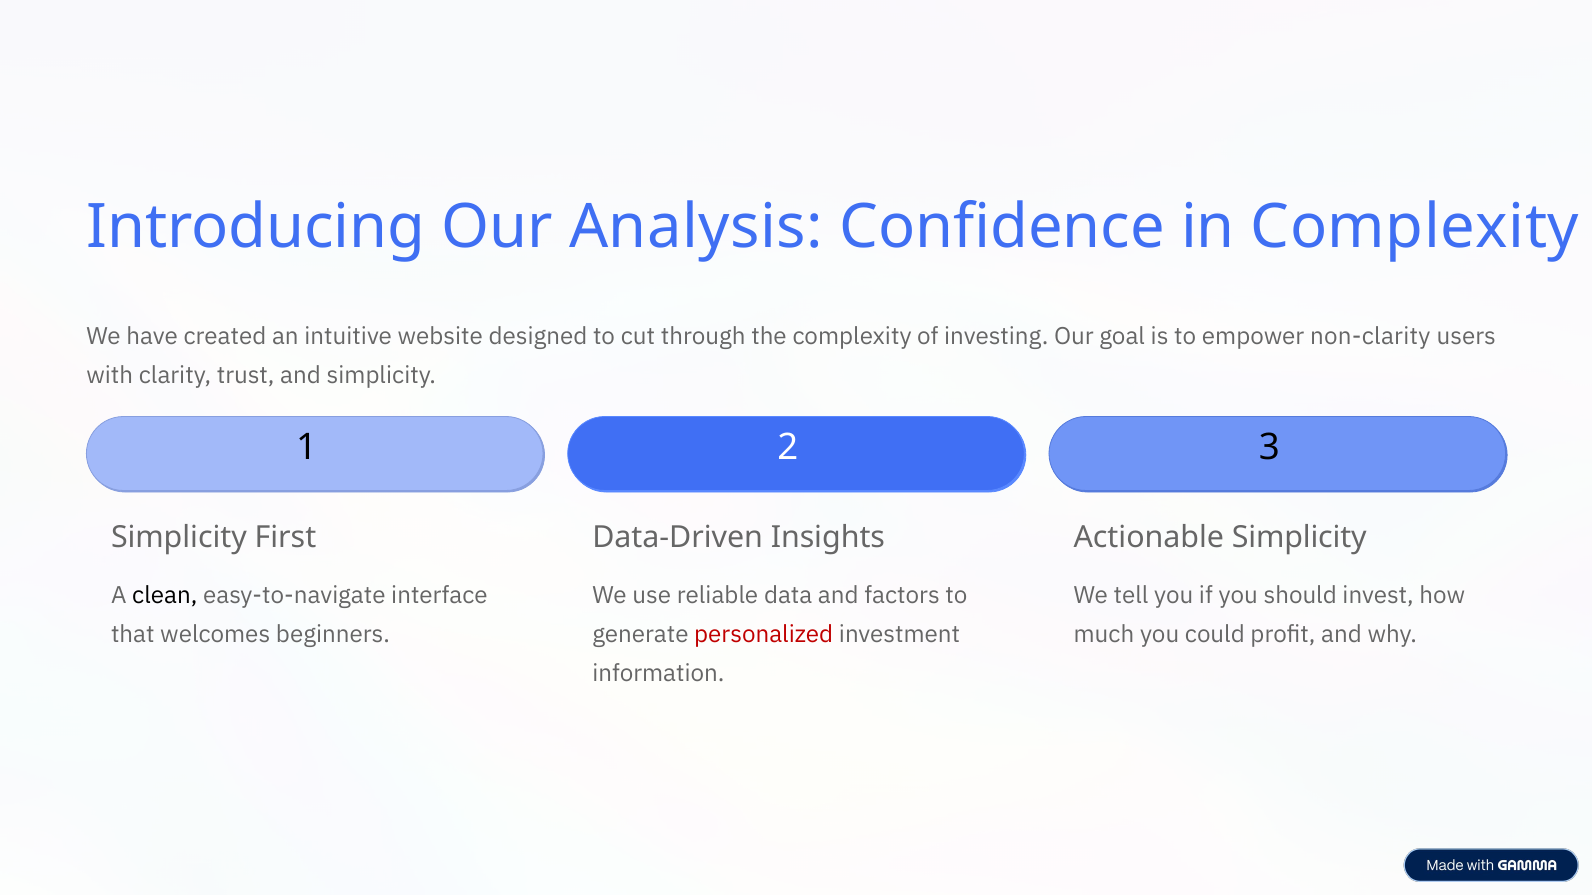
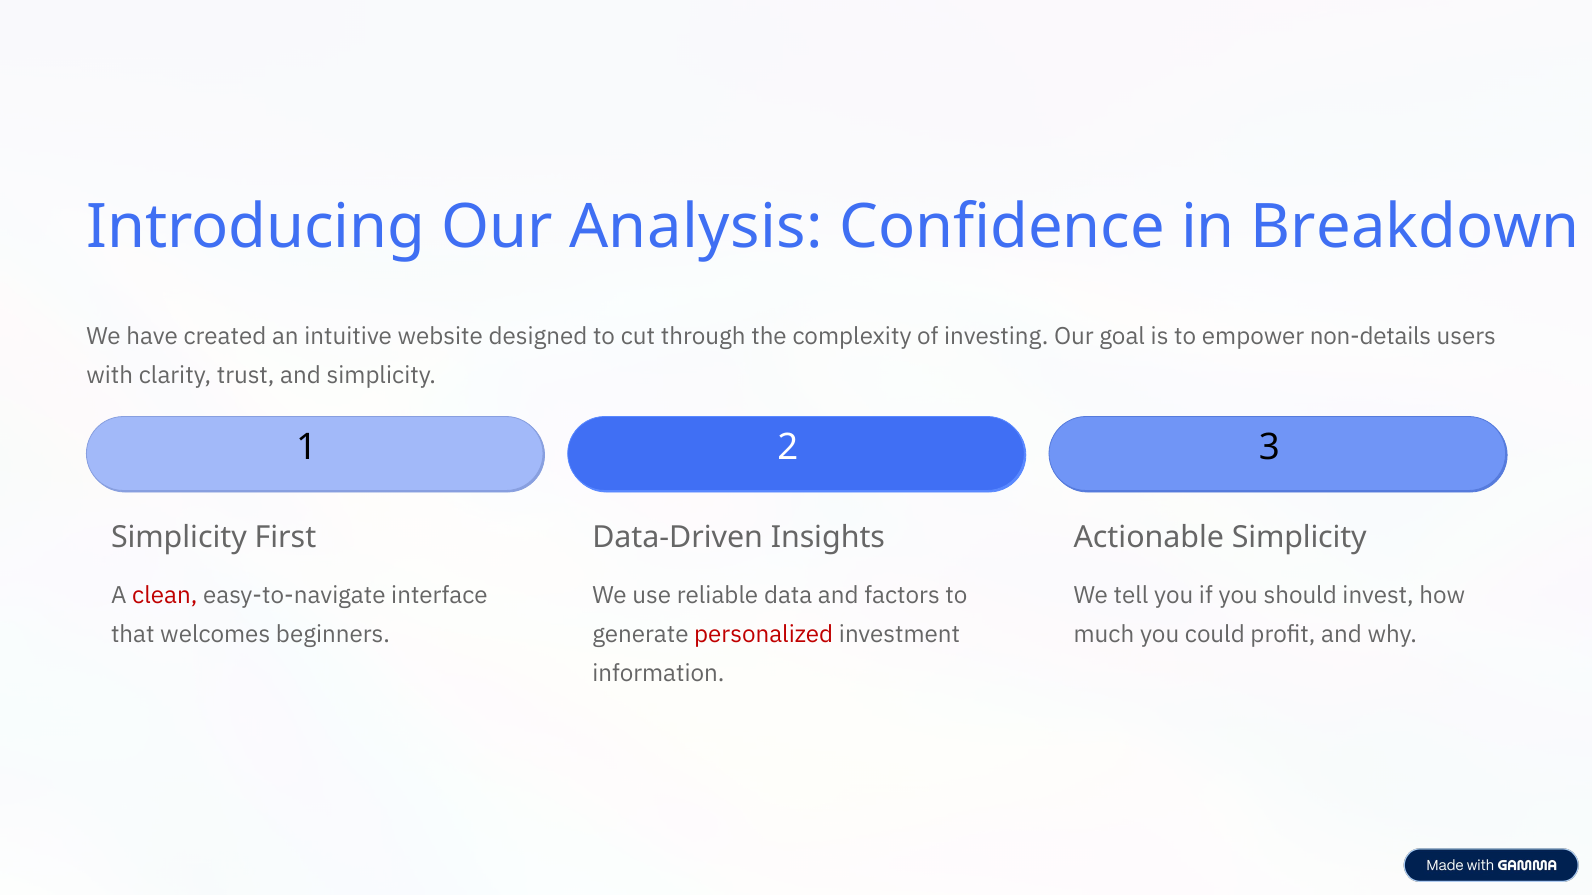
in Complexity: Complexity -> Breakdown (1415, 228)
non-clarity: non-clarity -> non-details (1371, 337)
clean colour: black -> red (165, 595)
